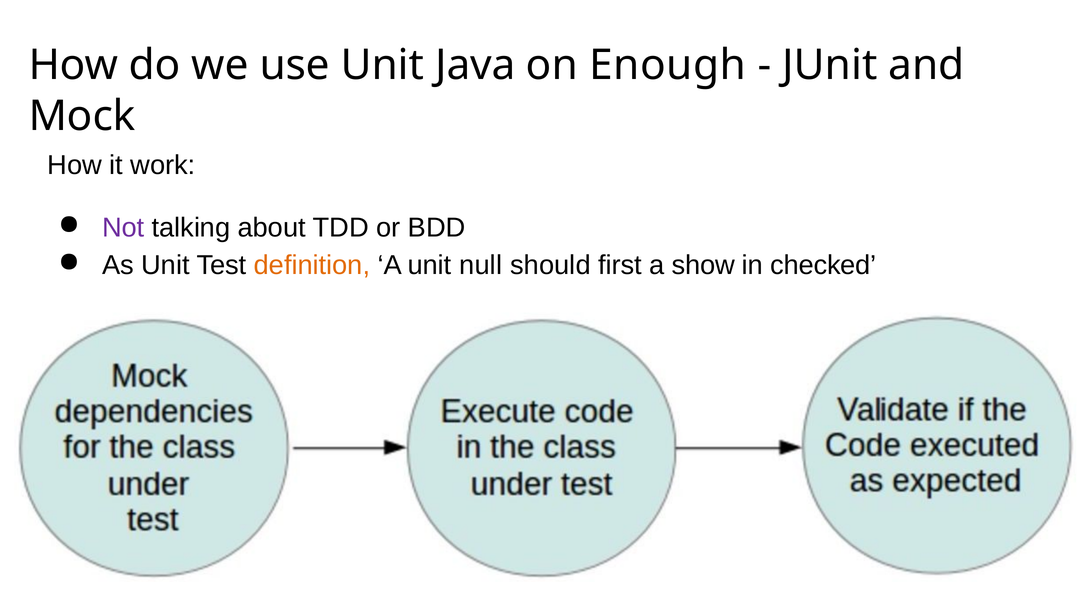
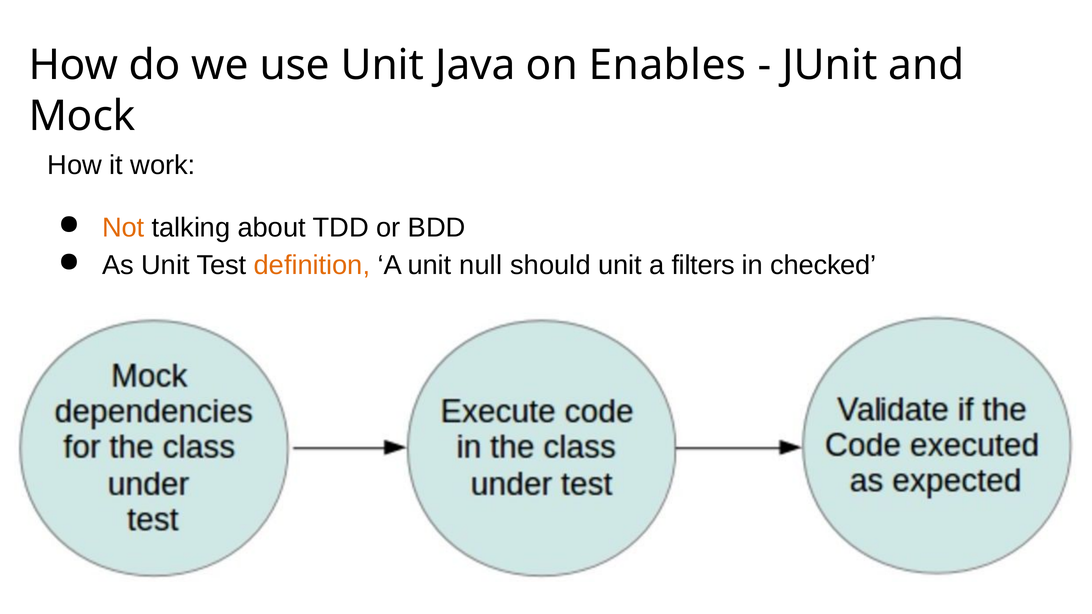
Enough: Enough -> Enables (668, 65)
Not colour: purple -> orange (123, 228)
should first: first -> unit (620, 265)
show: show -> filters (703, 265)
